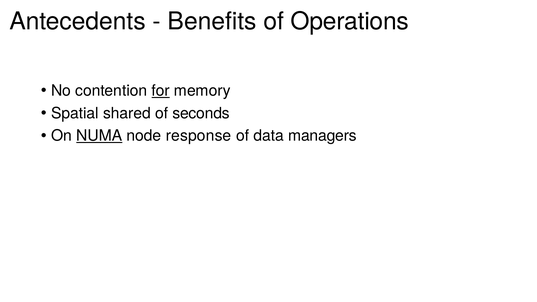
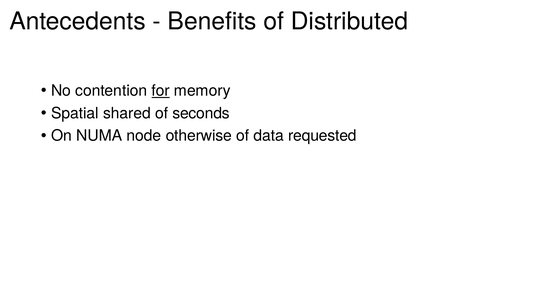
Operations: Operations -> Distributed (350, 21)
NUMA underline: present -> none (99, 136)
response: response -> otherwise (199, 136)
managers: managers -> requested (322, 136)
